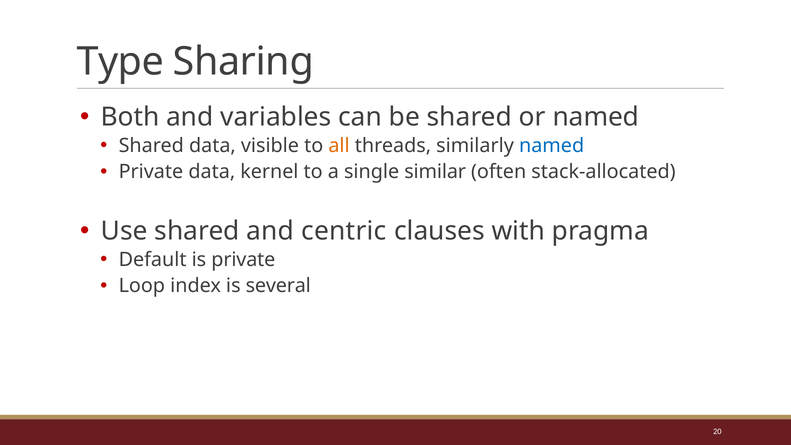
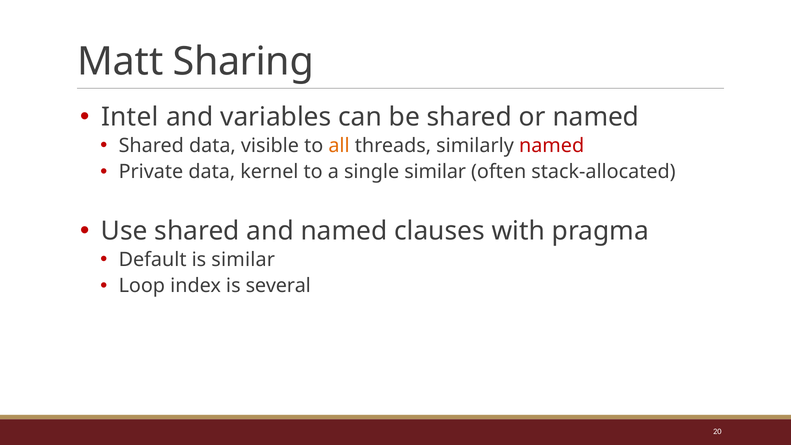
Type: Type -> Matt (120, 62)
Both: Both -> Intel (130, 117)
named colour: blue -> red (552, 145)
and centric: centric -> named (344, 231)
is private: private -> similar (243, 259)
